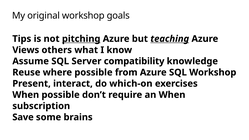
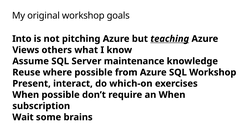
Tips: Tips -> Into (22, 39)
pitching underline: present -> none (81, 39)
compatibility: compatibility -> maintenance (134, 61)
Save: Save -> Wait (23, 117)
